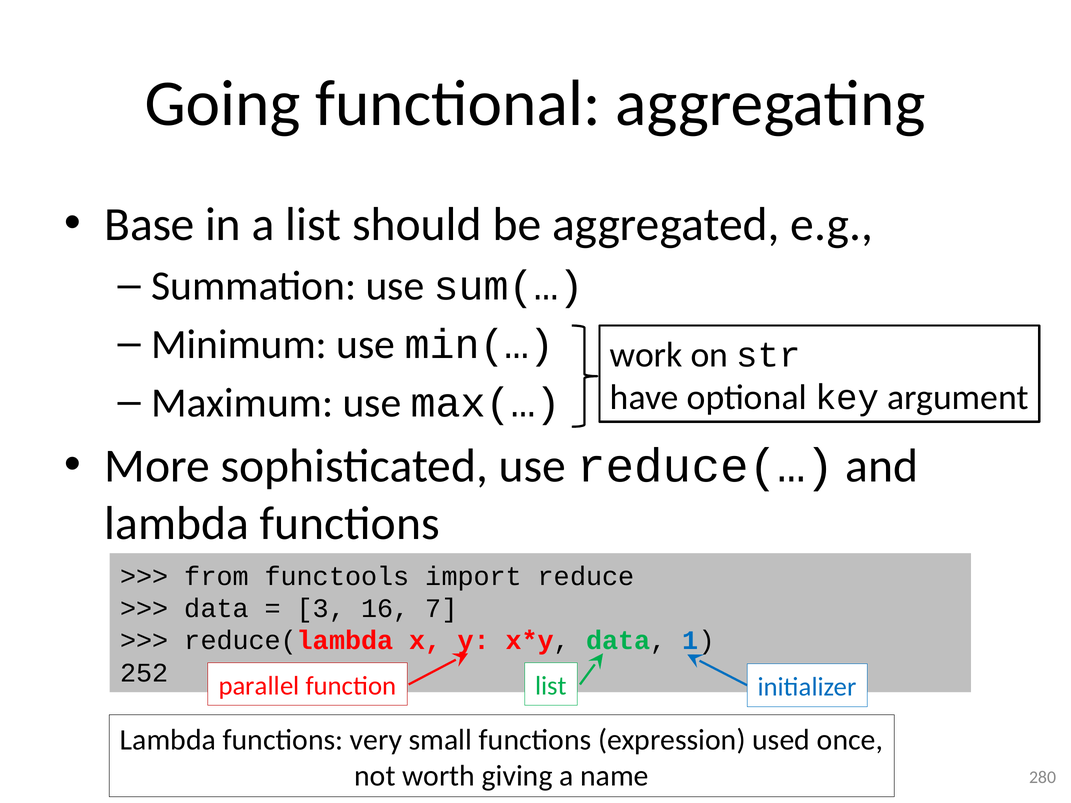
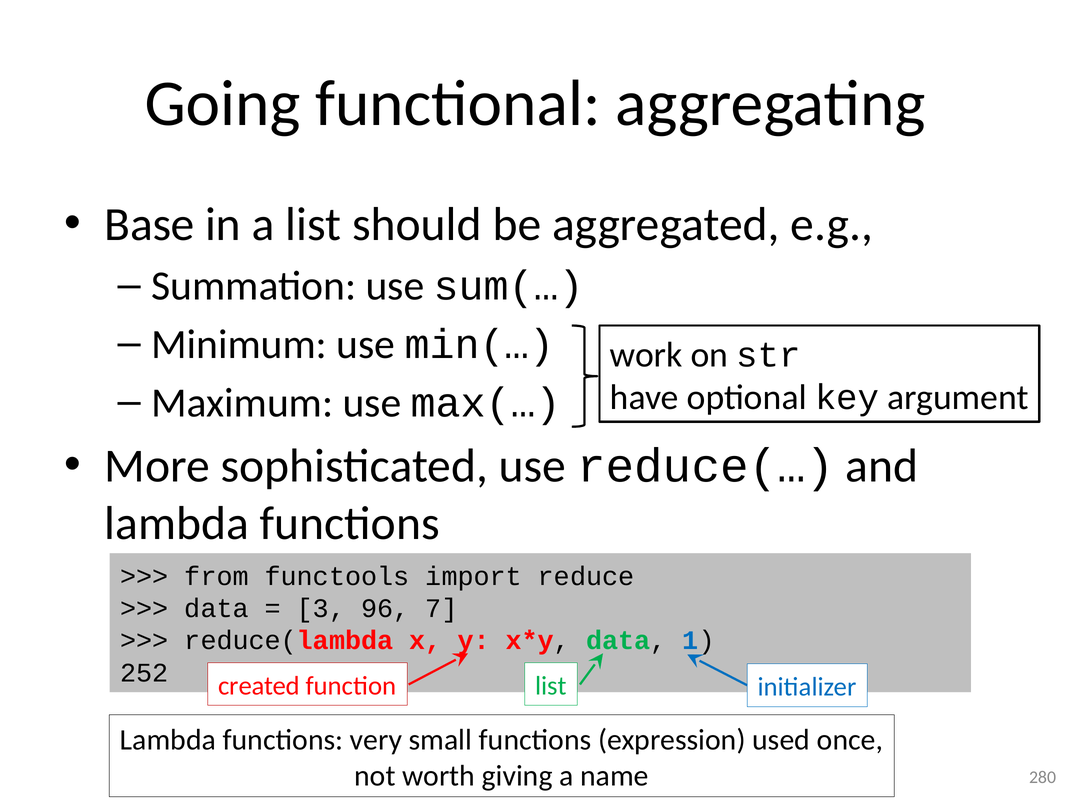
16: 16 -> 96 (385, 609)
parallel: parallel -> created (259, 686)
